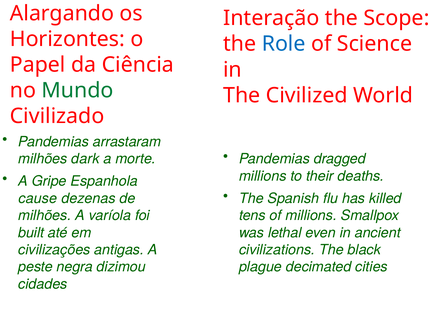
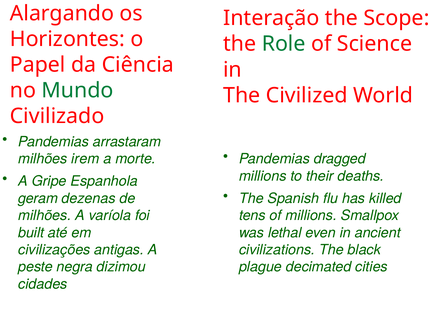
Role colour: blue -> green (284, 44)
dark: dark -> irem (85, 159)
cause: cause -> geram (38, 198)
